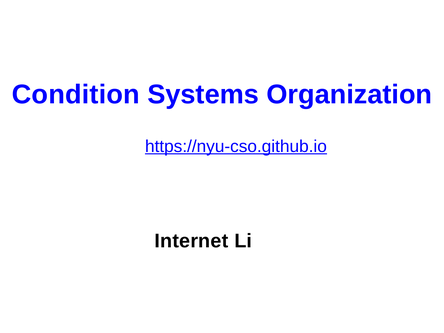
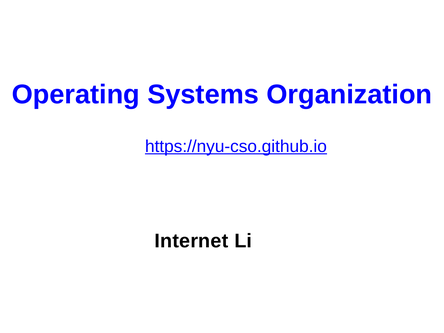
Condition: Condition -> Operating (76, 95)
